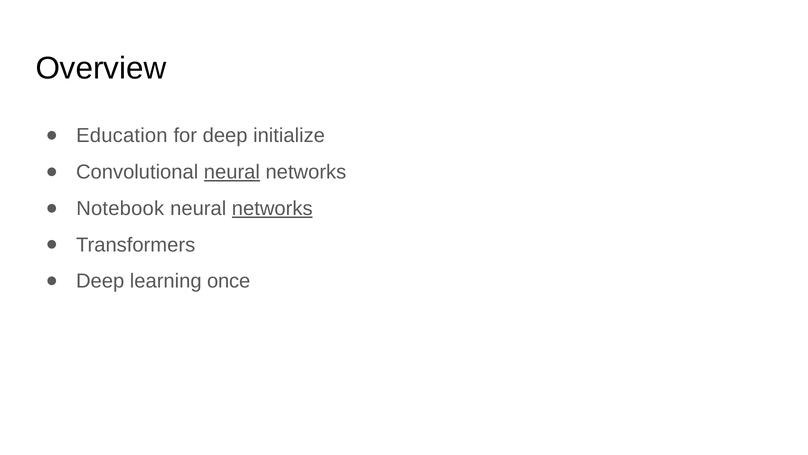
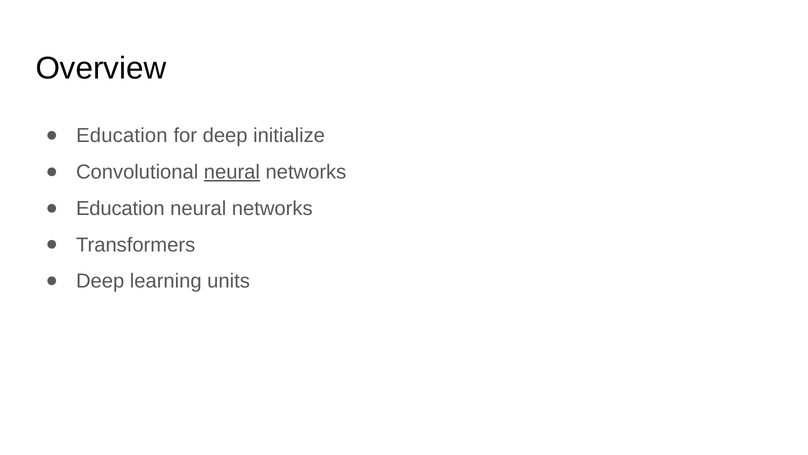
Notebook: Notebook -> Education (120, 208)
networks underline: present -> none (272, 208)
once: once -> units (229, 281)
